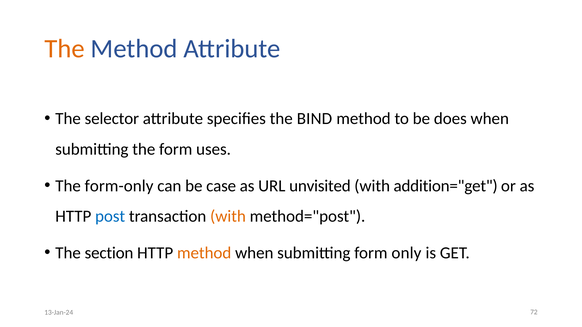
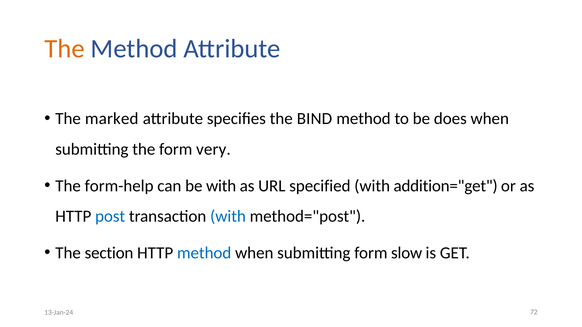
selector: selector -> marked (112, 119)
uses: uses -> very (213, 149)
form-only: form-only -> form-help (119, 186)
be case: case -> with (221, 186)
unvisited: unvisited -> specified (320, 186)
with colour: orange -> blue (228, 217)
method colour: orange -> blue (204, 253)
only: only -> slow (407, 253)
